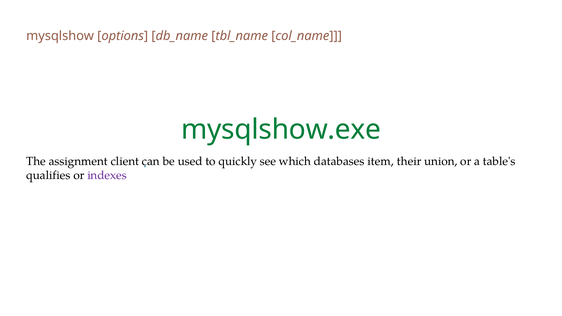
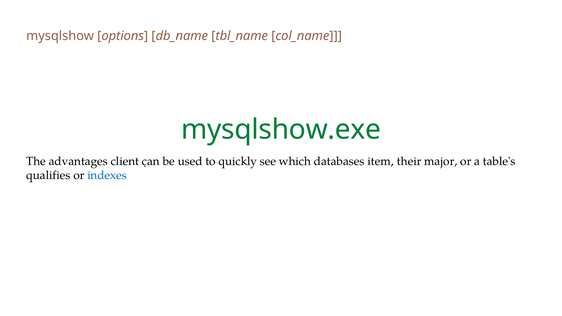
assignment: assignment -> advantages (78, 161)
union: union -> major (441, 161)
indexes colour: purple -> blue (107, 175)
